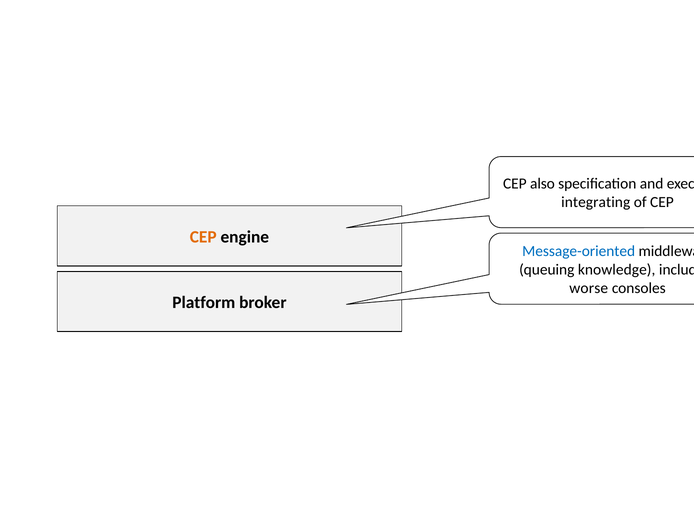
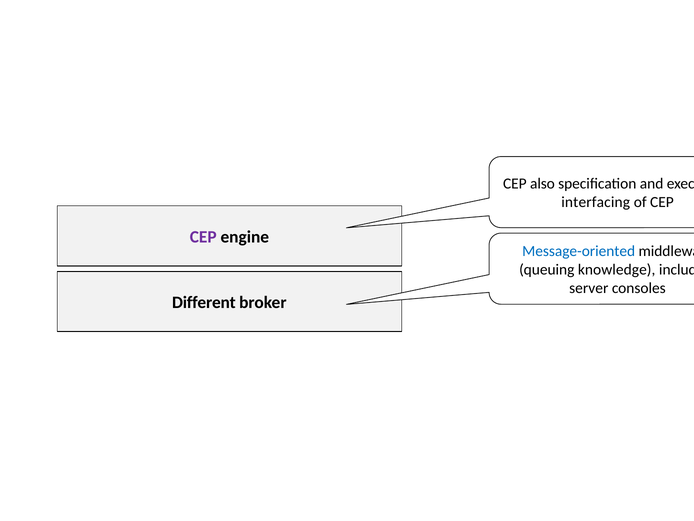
integrating: integrating -> interfacing (596, 202)
CEP colour: orange -> purple (203, 237)
worse: worse -> server (589, 288)
Platform: Platform -> Different (204, 302)
